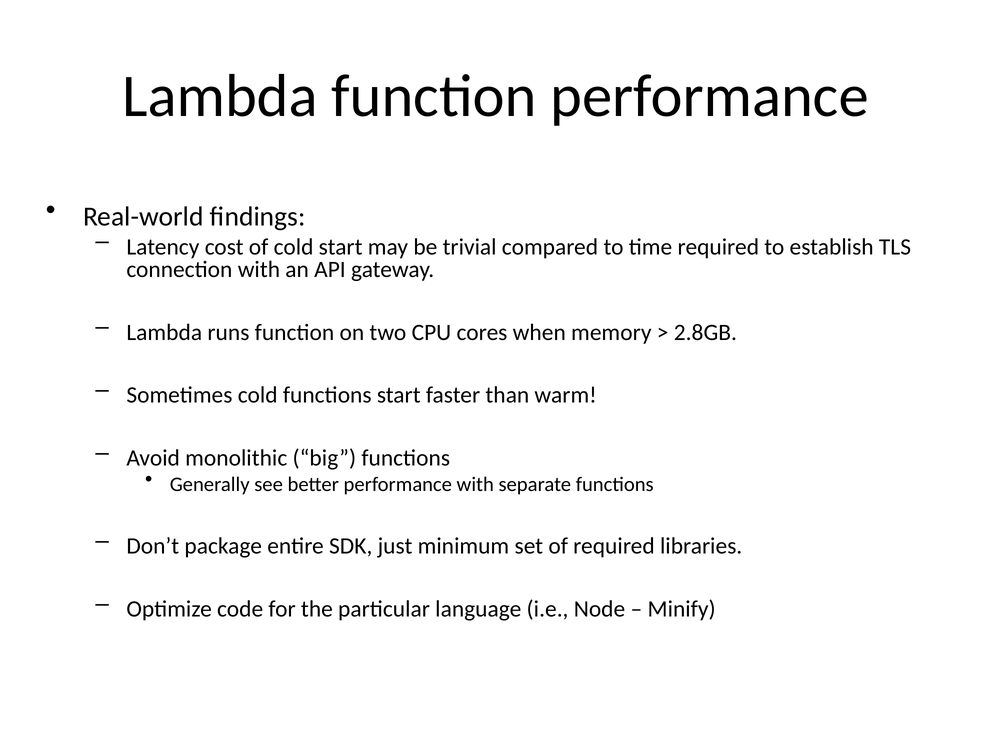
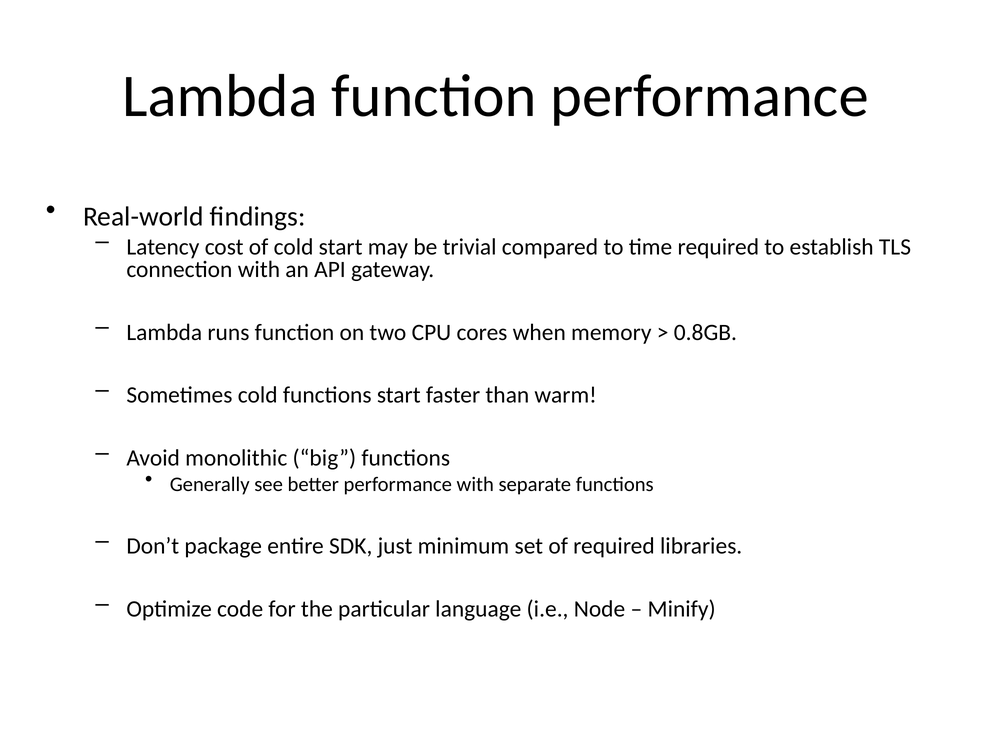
2.8GB: 2.8GB -> 0.8GB (705, 332)
